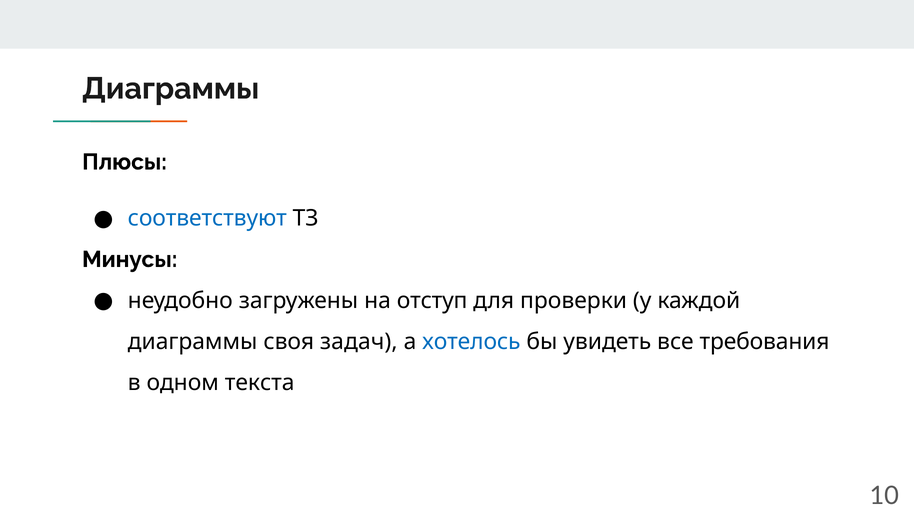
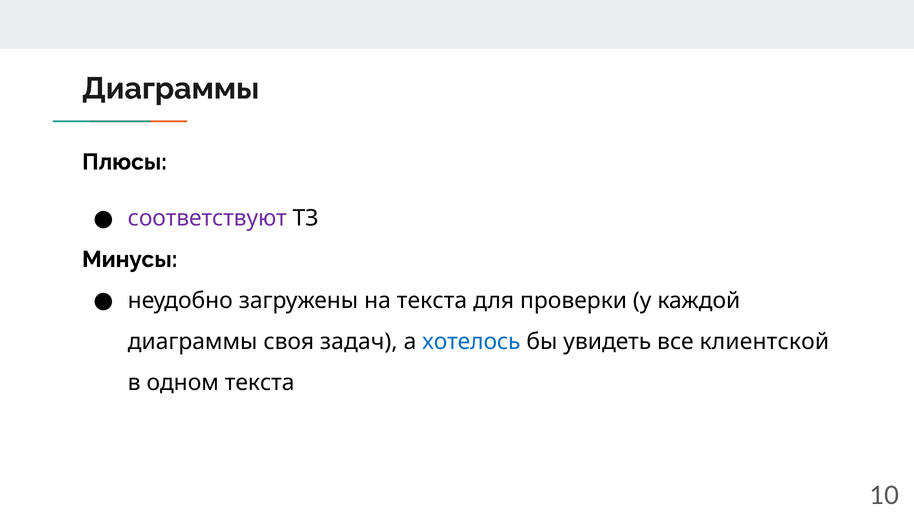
соответствуют colour: blue -> purple (207, 218)
на отступ: отступ -> текста (432, 301)
требования: требования -> клиентской (764, 342)
